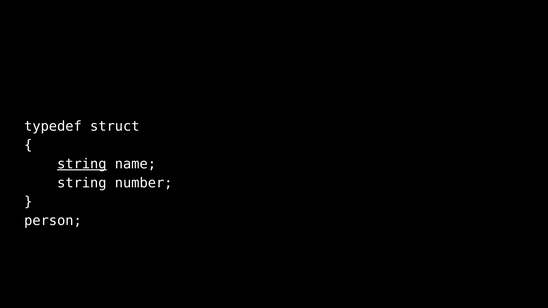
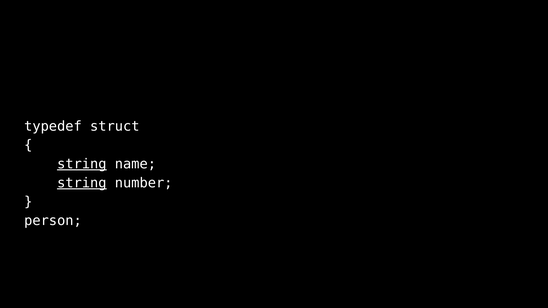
string underline: none -> present (82, 183)
